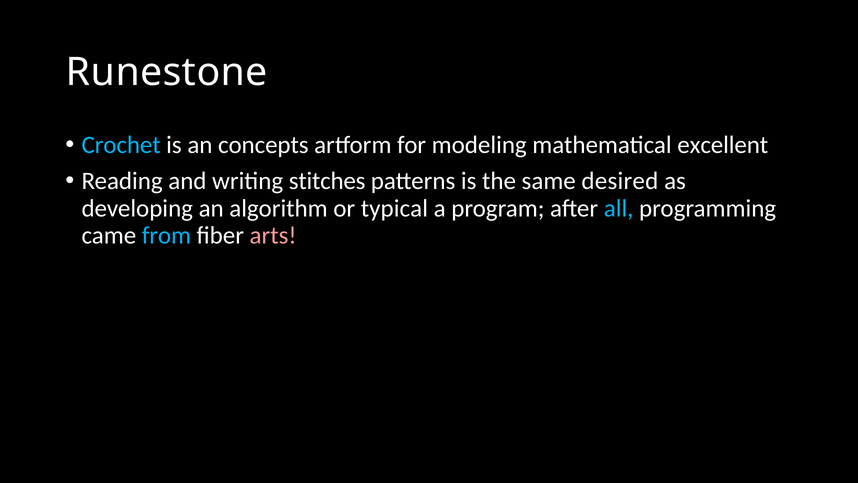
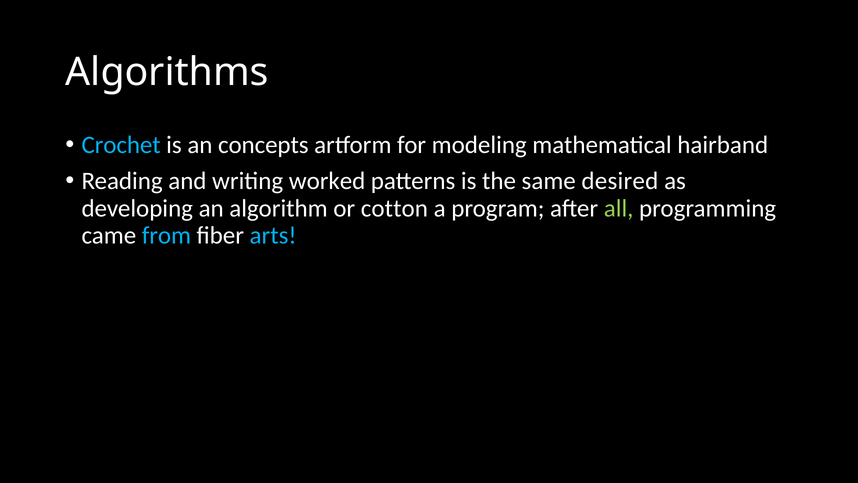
Runestone: Runestone -> Algorithms (167, 72)
excellent: excellent -> hairband (723, 145)
stitches: stitches -> worked (327, 181)
typical: typical -> cotton (394, 208)
all colour: light blue -> light green (619, 208)
arts colour: pink -> light blue (273, 235)
